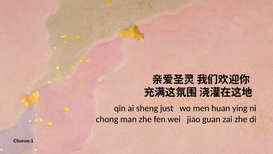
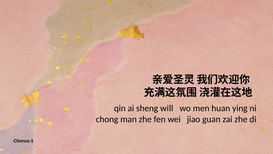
just: just -> will (167, 108)
